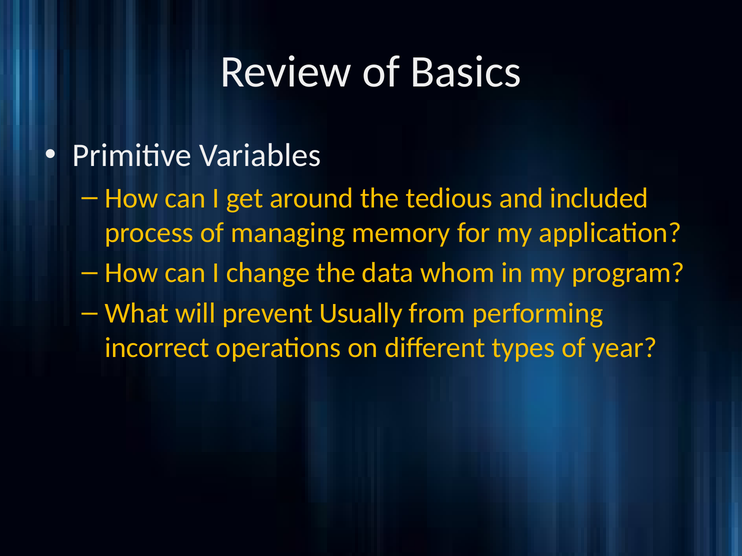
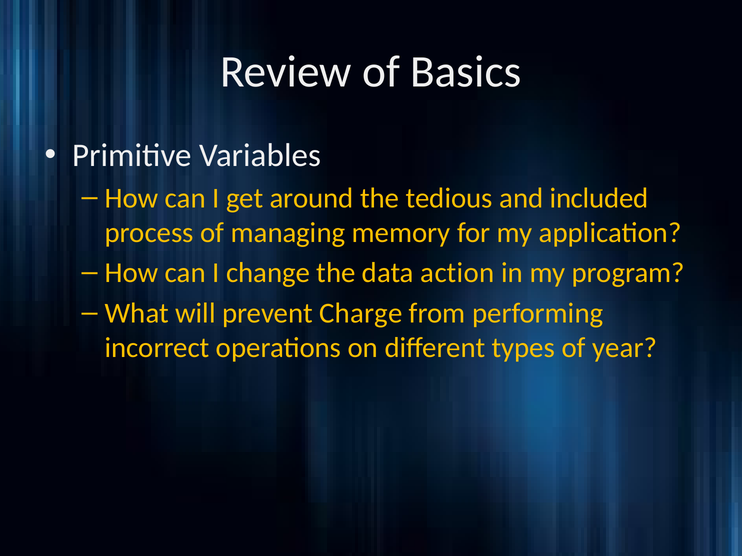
whom: whom -> action (457, 273)
Usually: Usually -> Charge (361, 313)
